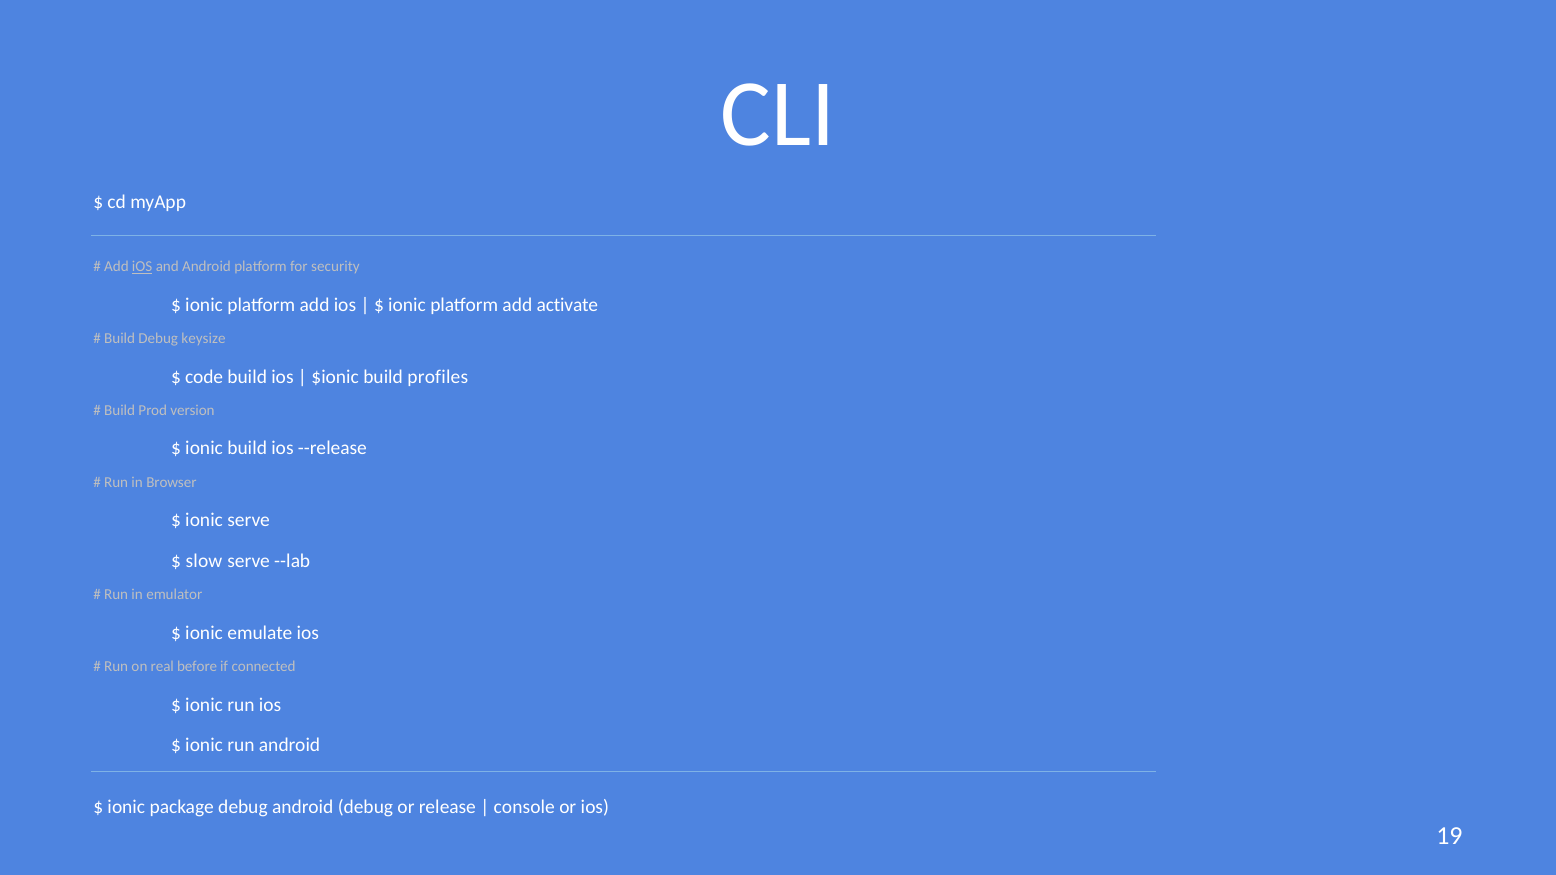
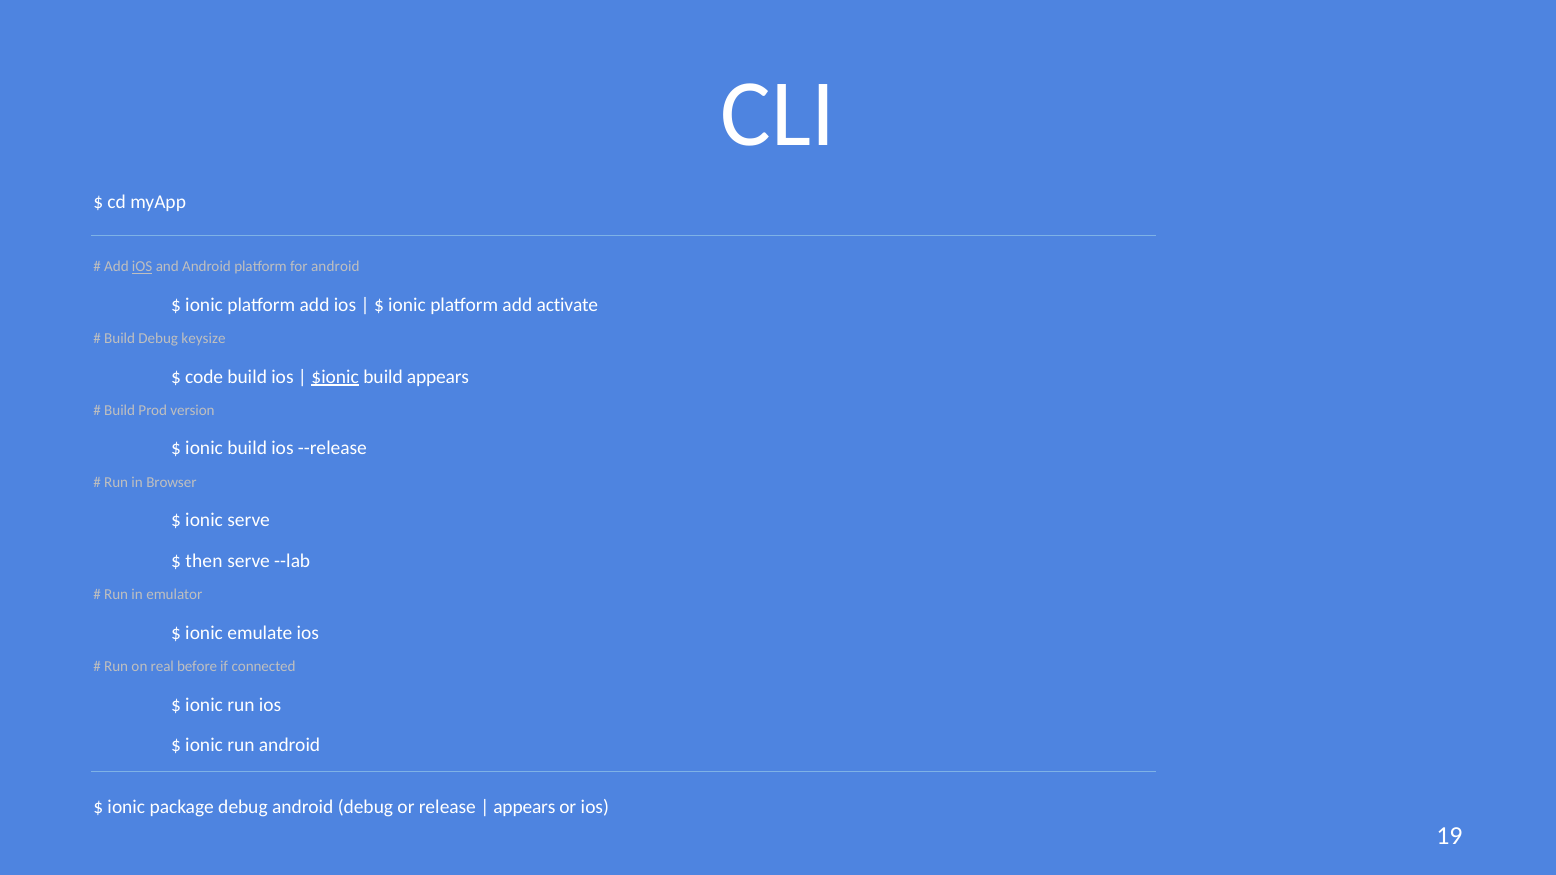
for security: security -> android (335, 267)
$ionic underline: none -> present (335, 377)
build profiles: profiles -> appears (438, 377)
slow: slow -> then (204, 561)
console: console -> appears (524, 808)
